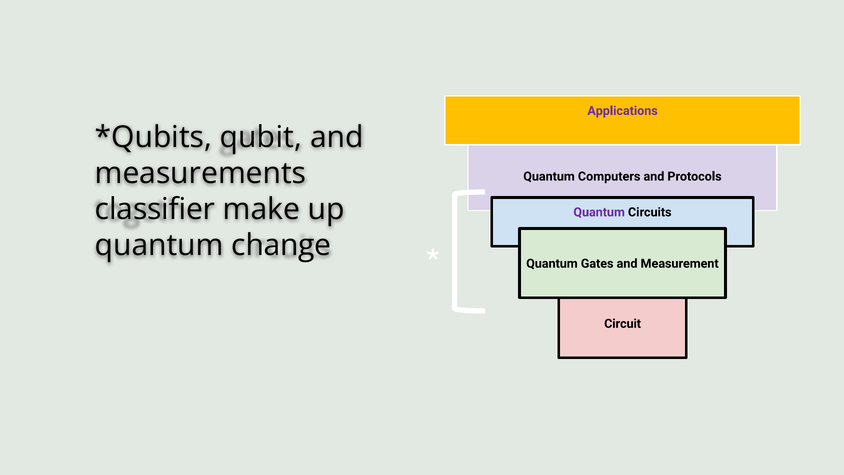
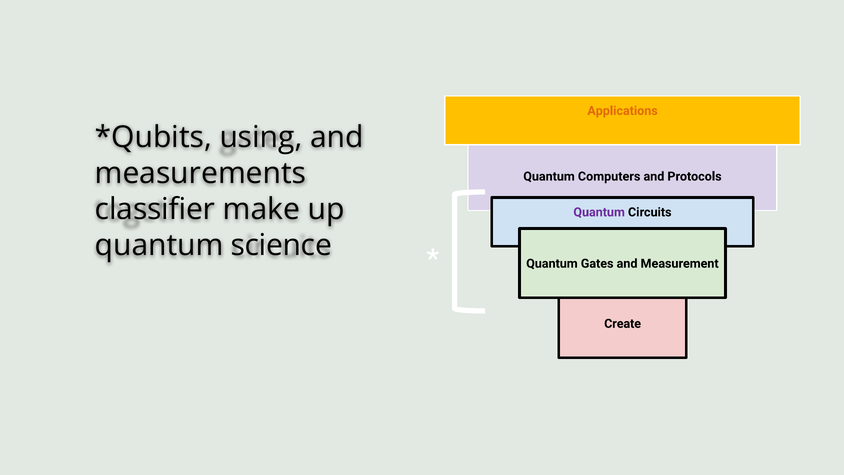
Applications colour: purple -> orange (623, 111)
qubit: qubit -> using (261, 137)
change: change -> science (281, 245)
Circuit: Circuit -> Create (623, 323)
